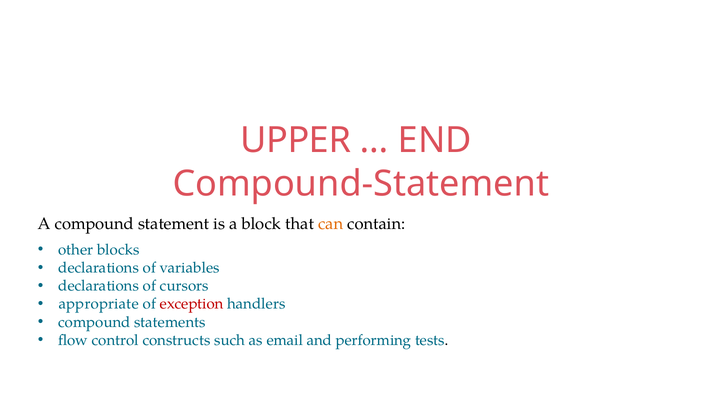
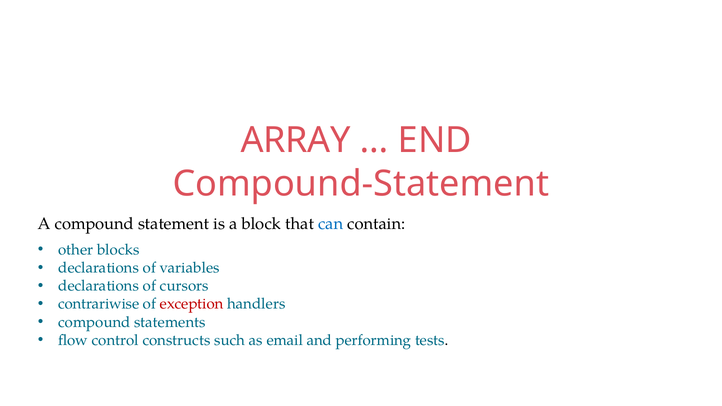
UPPER: UPPER -> ARRAY (296, 140)
can colour: orange -> blue (331, 224)
appropriate: appropriate -> contrariwise (99, 304)
